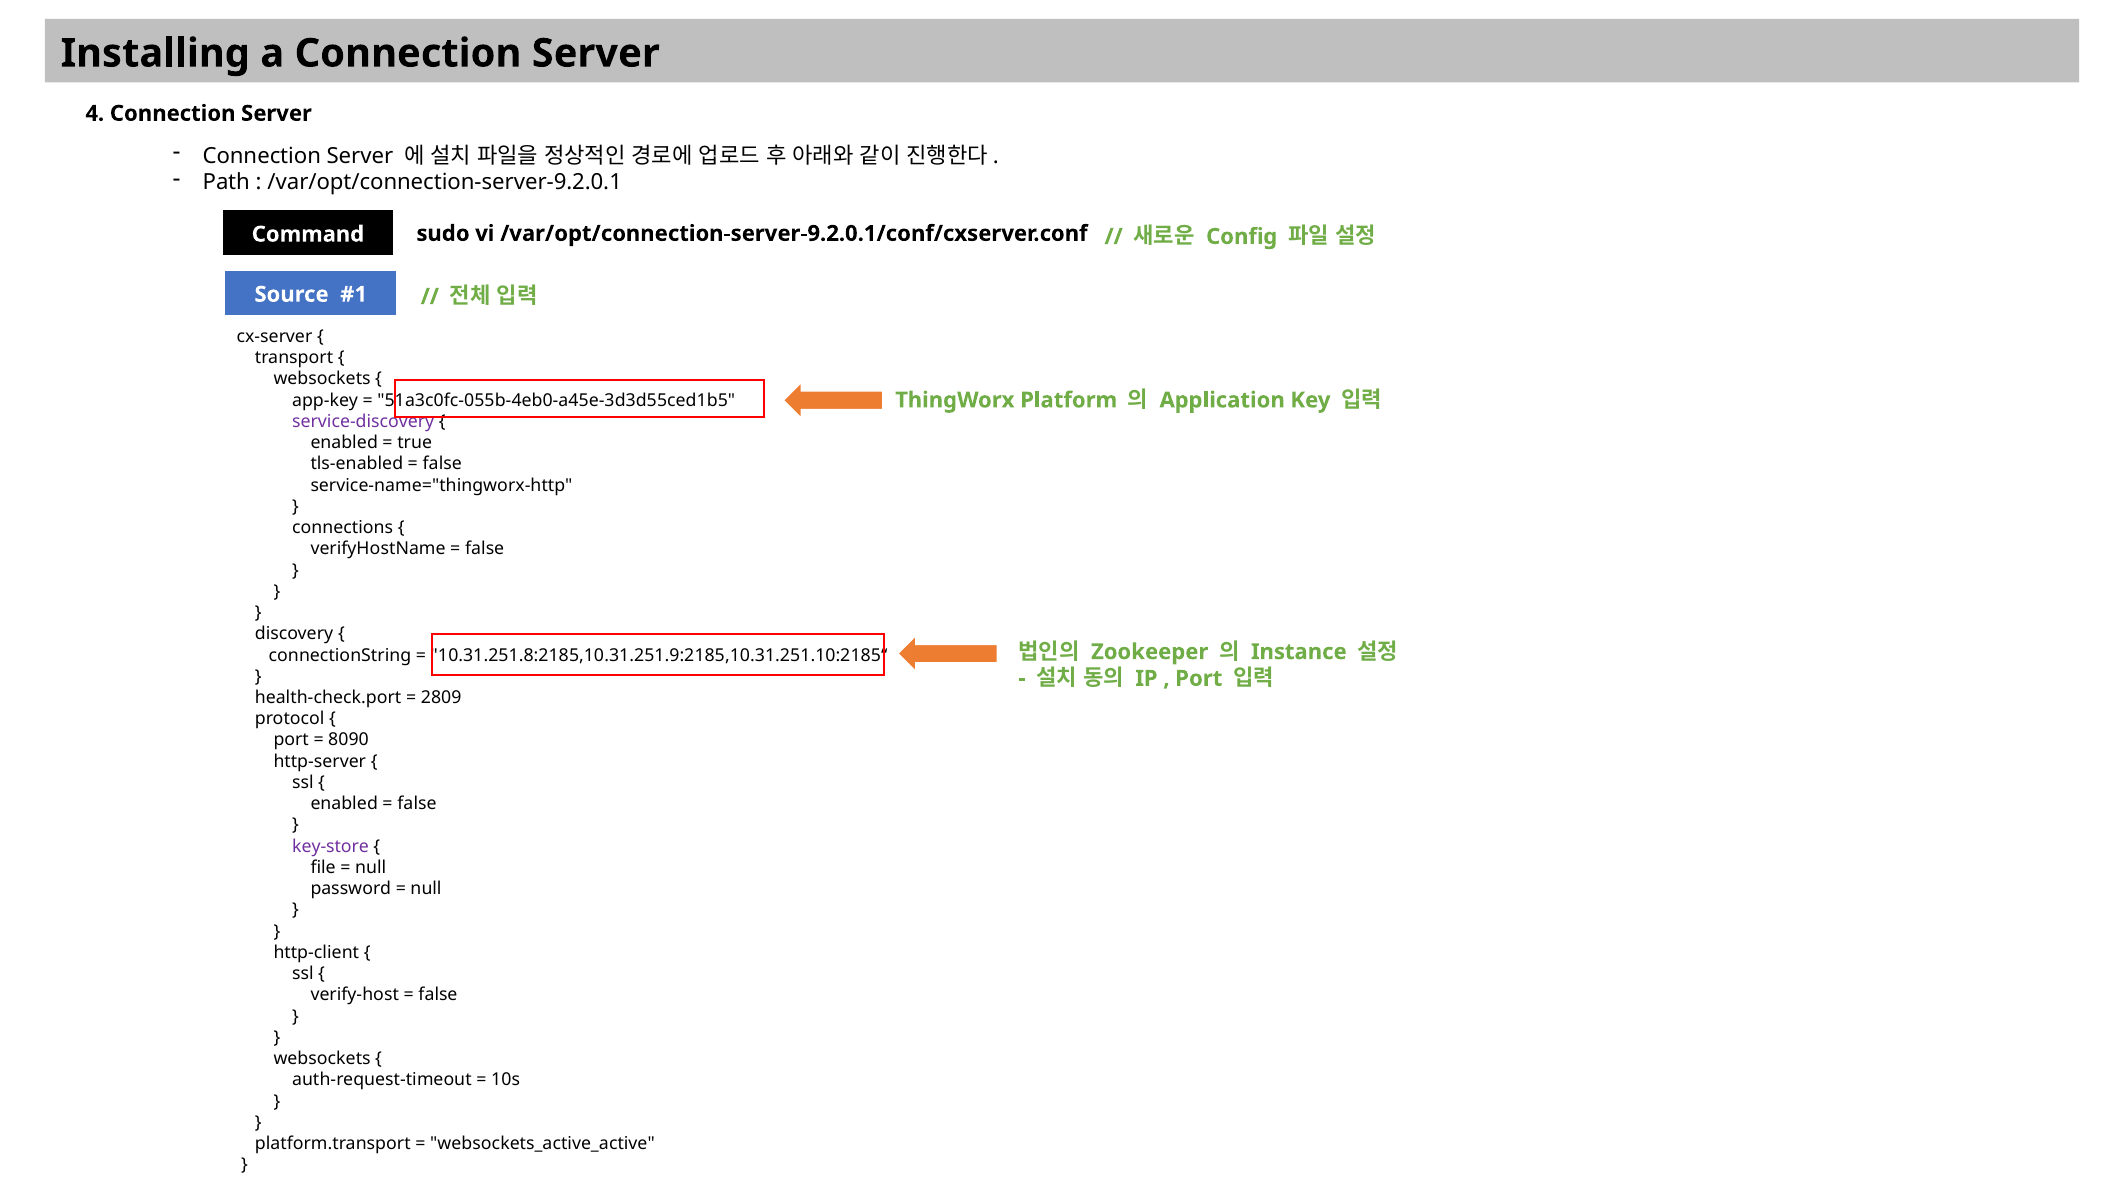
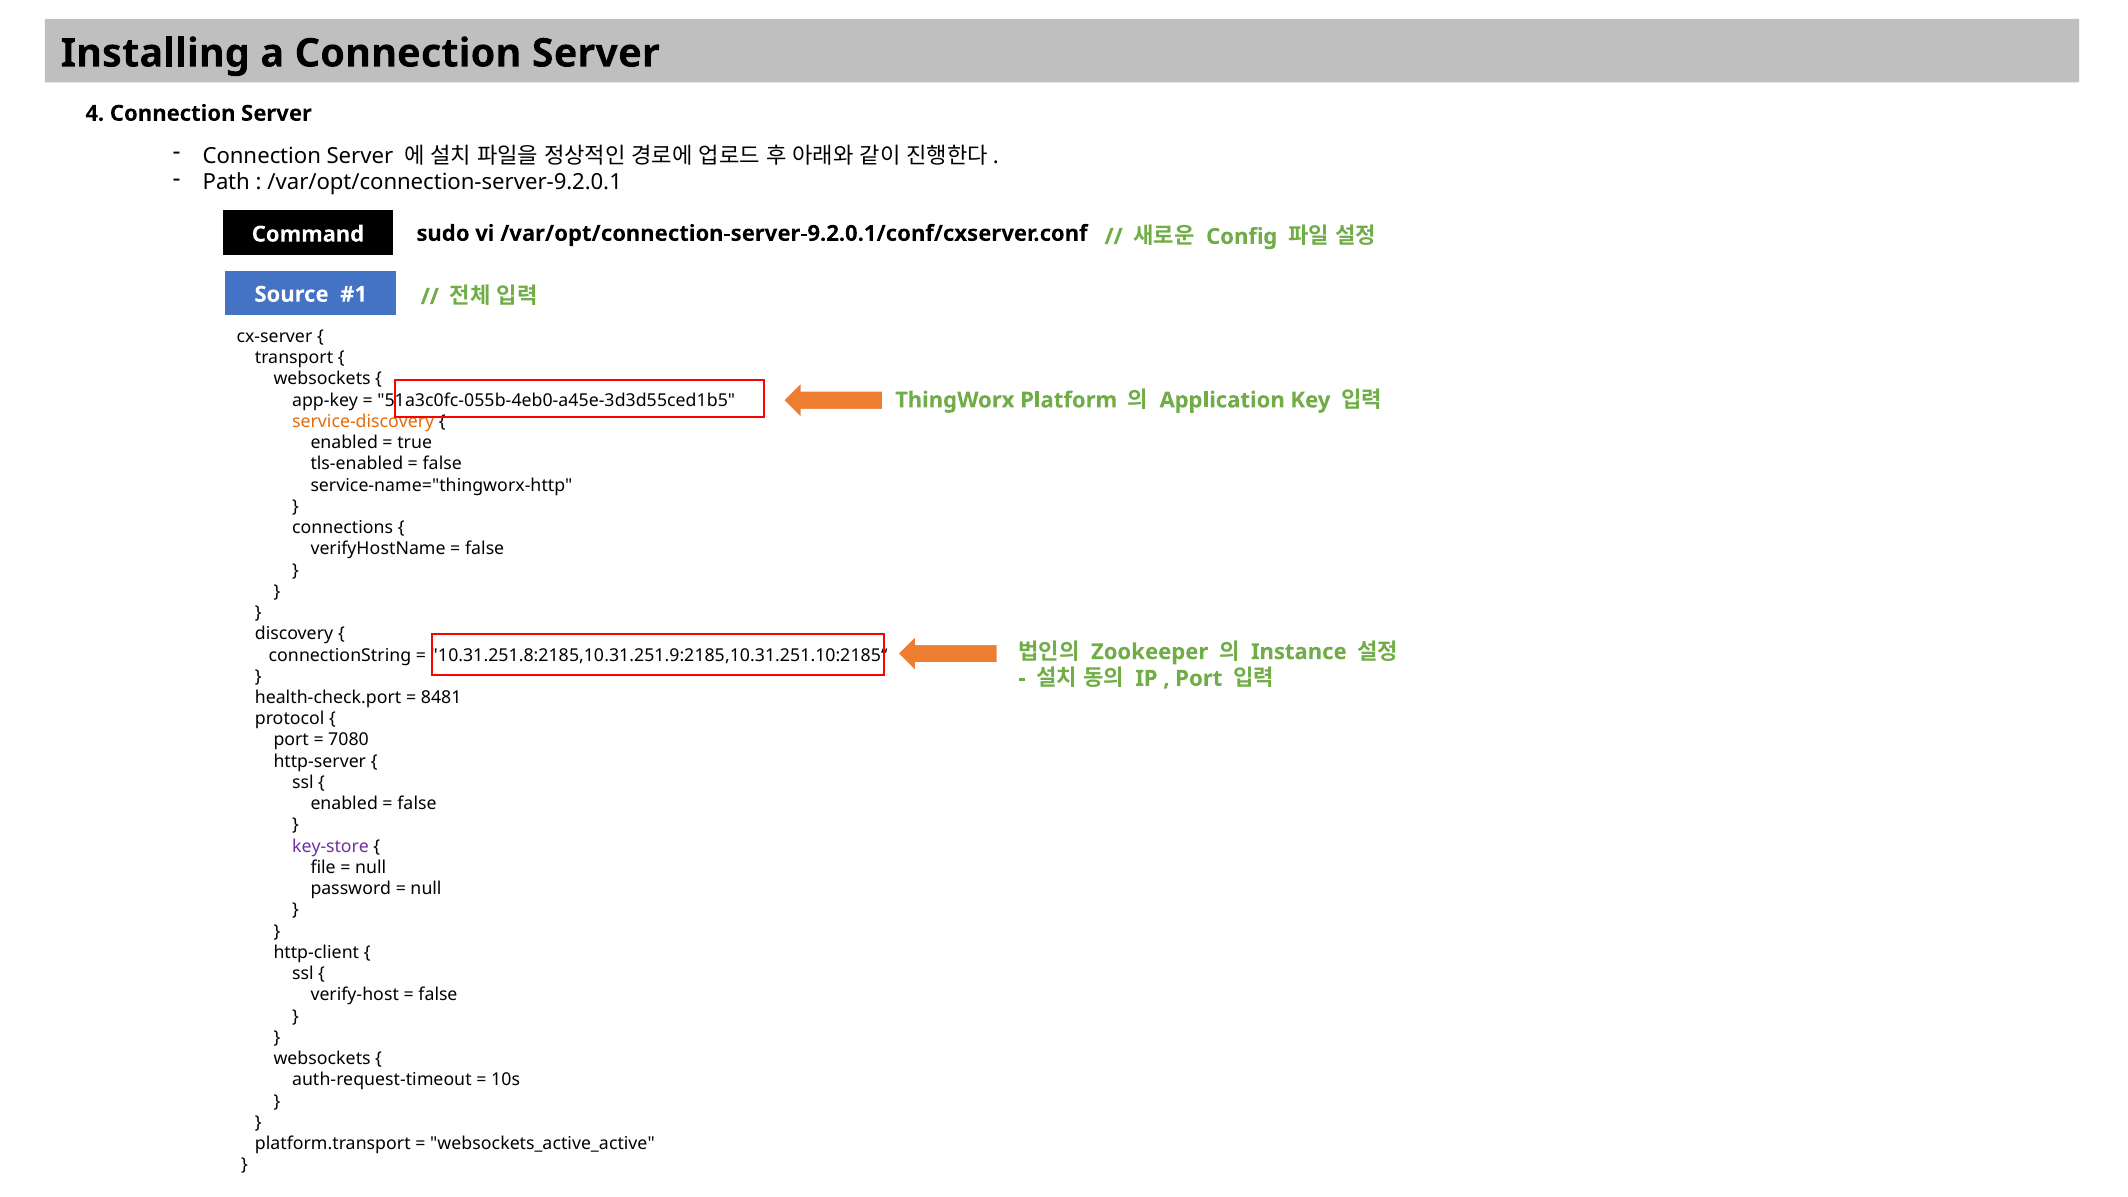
service-discovery colour: purple -> orange (363, 422)
2809: 2809 -> 8481 (441, 698)
8090: 8090 -> 7080 (349, 740)
